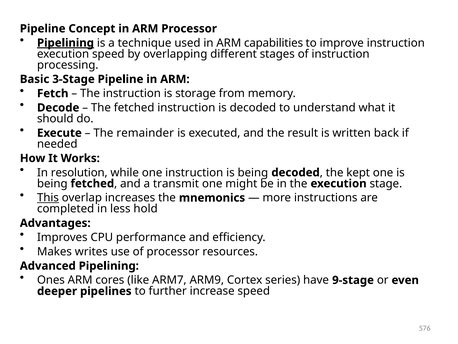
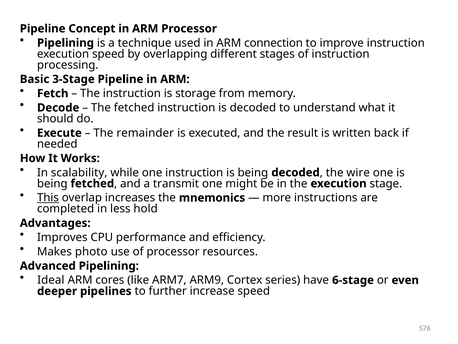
Pipelining underline: present -> none (65, 43)
capabilities: capabilities -> connection (274, 43)
resolution: resolution -> scalability (79, 172)
kept: kept -> wire (358, 172)
writes: writes -> photo (91, 251)
Ones: Ones -> Ideal (51, 280)
9-stage: 9-stage -> 6-stage (353, 280)
